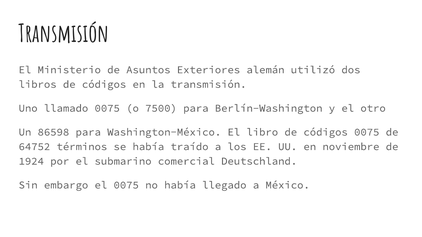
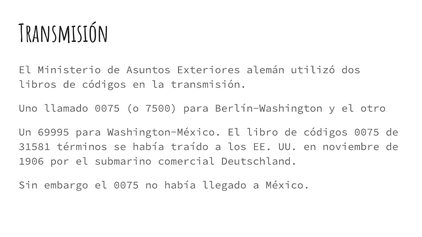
86598: 86598 -> 69995 (53, 132)
64752: 64752 -> 31581 (34, 147)
1924: 1924 -> 1906 (31, 161)
